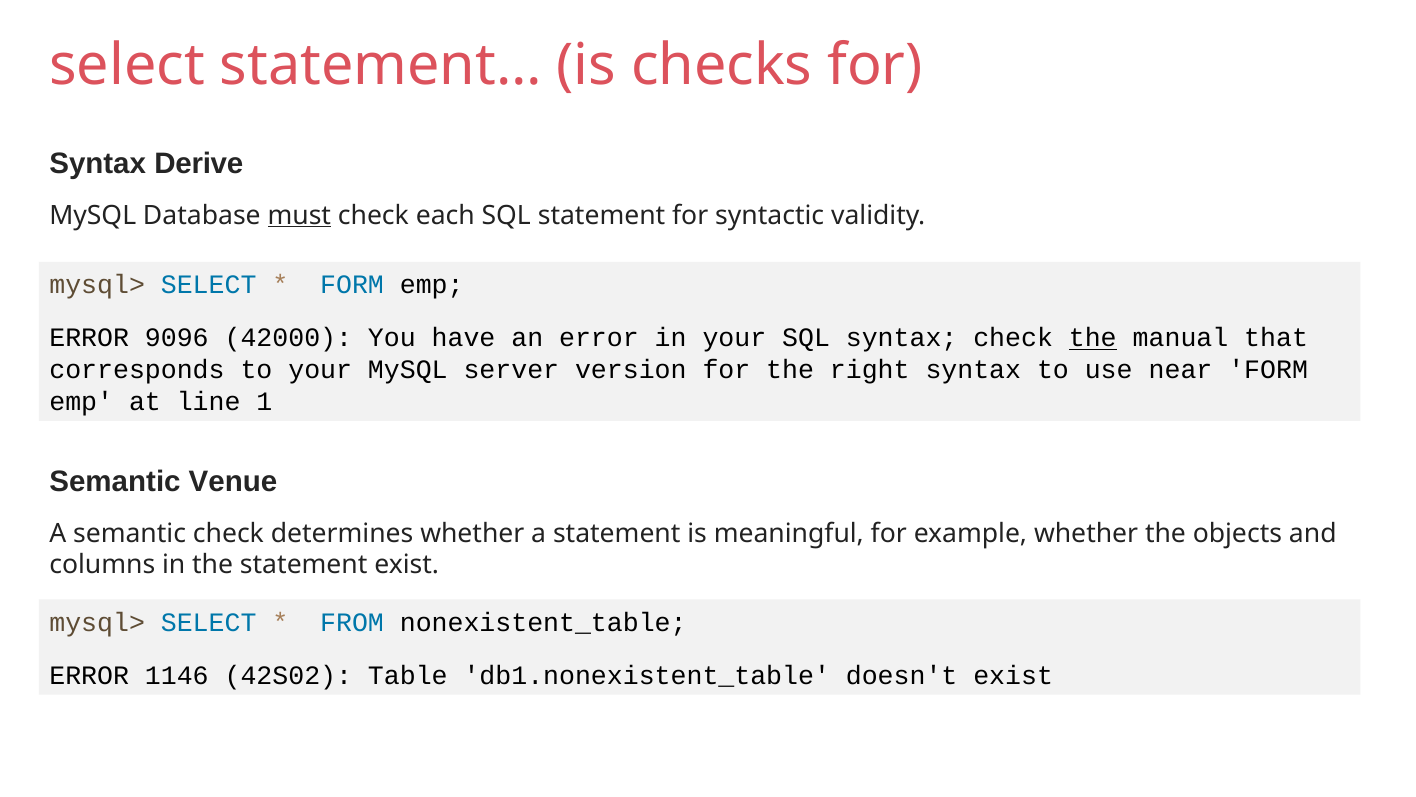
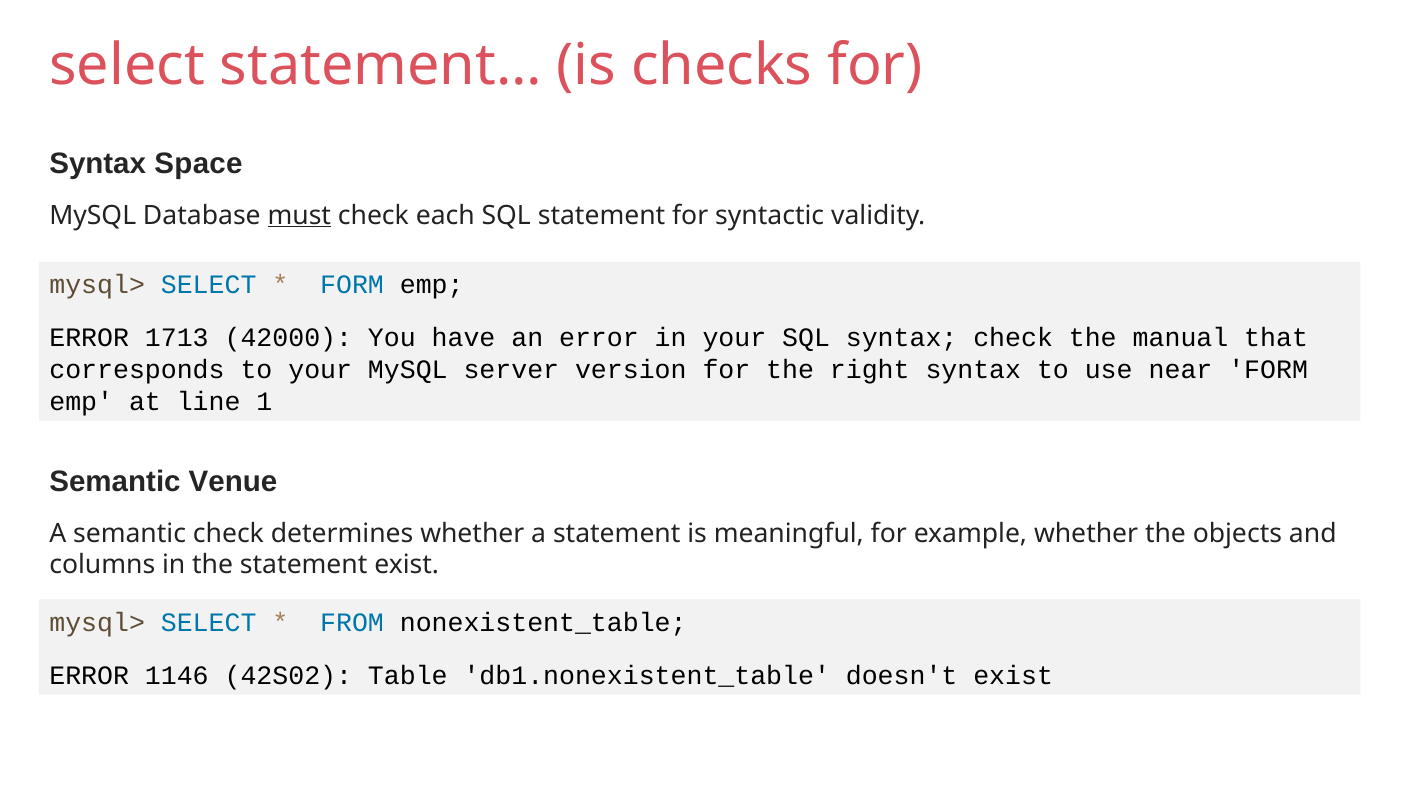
Derive: Derive -> Space (199, 164)
9096: 9096 -> 1713 (177, 338)
the underline: present -> none (1093, 338)
